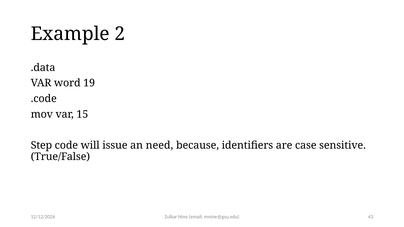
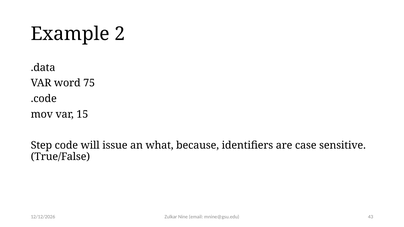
19: 19 -> 75 (89, 83)
need: need -> what (160, 145)
